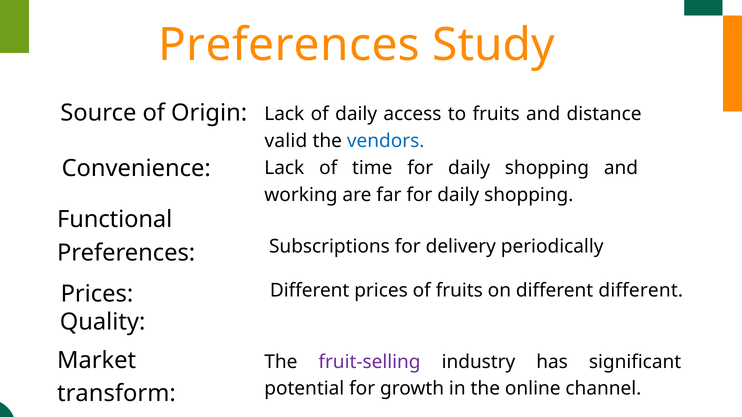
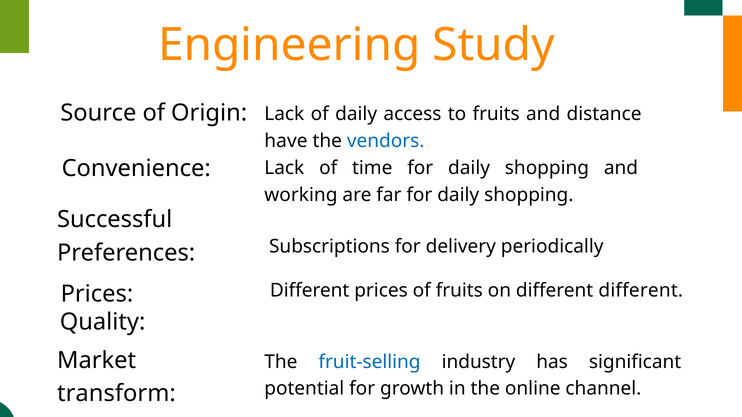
Preferences: Preferences -> Engineering (289, 45)
valid: valid -> have (286, 141)
Functional: Functional -> Successful (115, 220)
fruit-selling colour: purple -> blue (370, 362)
